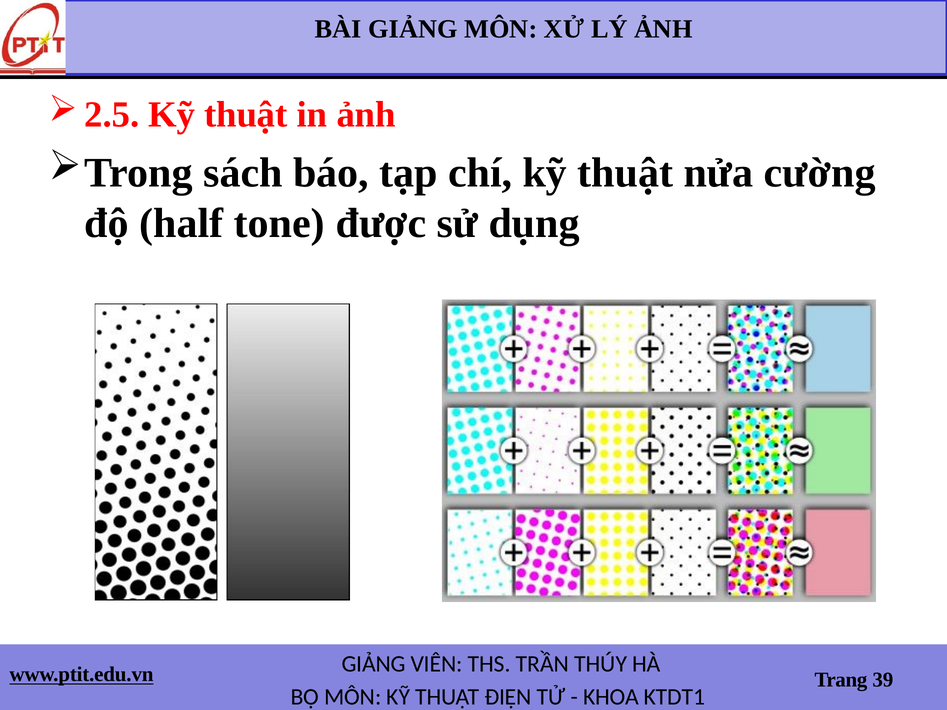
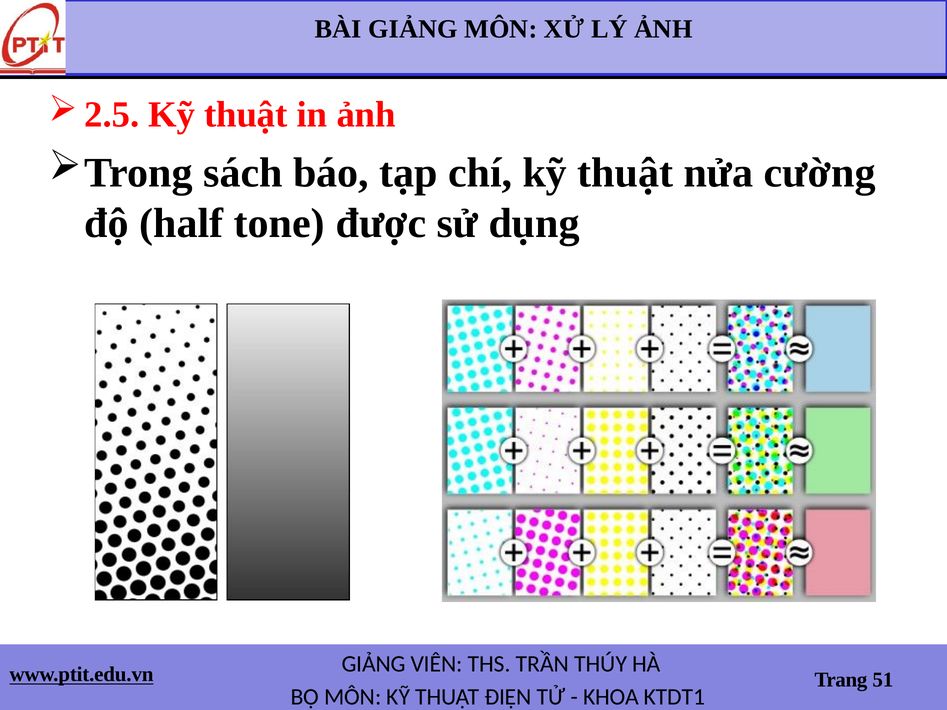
39: 39 -> 51 (883, 680)
